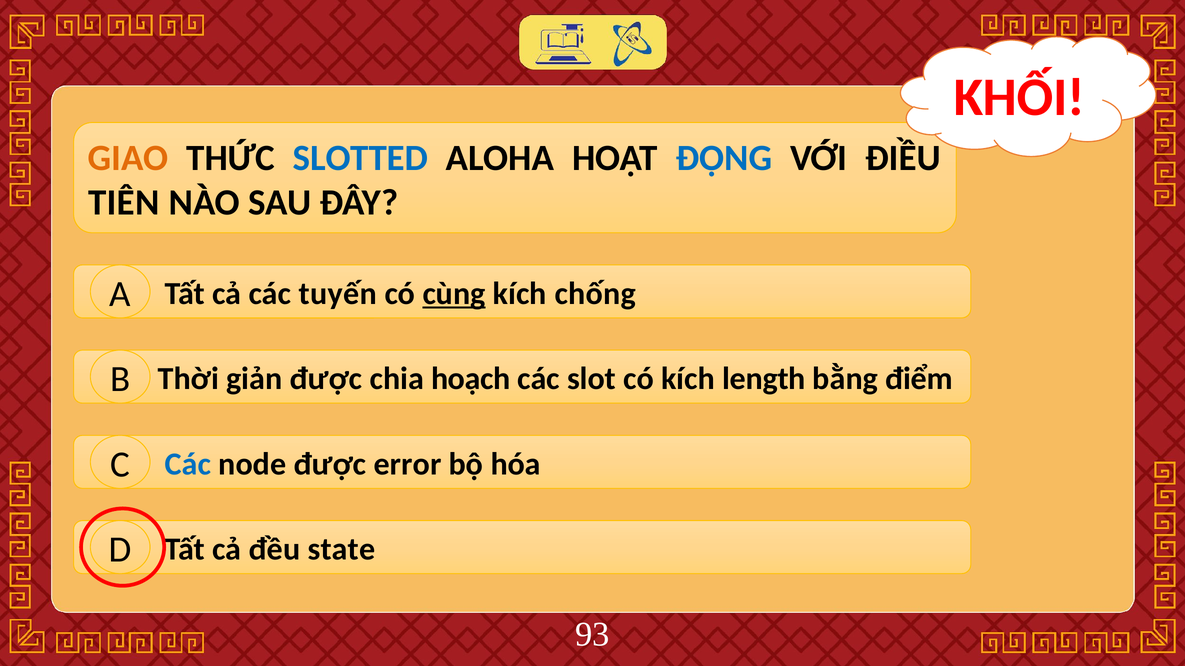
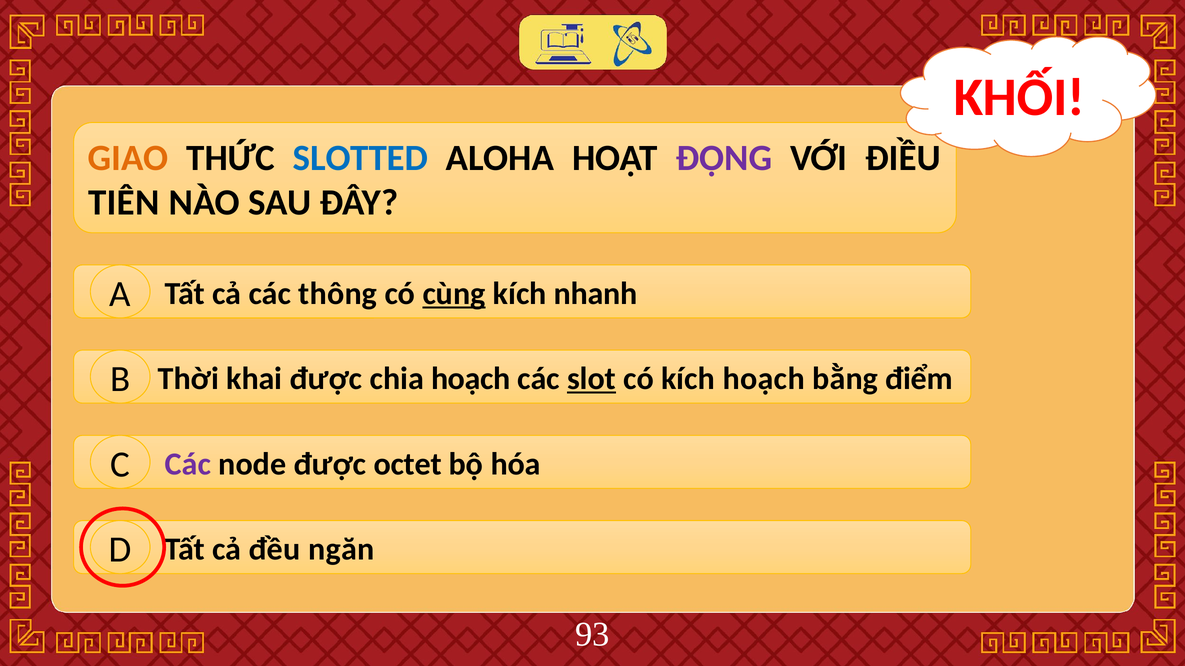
ĐỘNG colour: blue -> purple (724, 158)
tuyến: tuyến -> thông (338, 294)
chống: chống -> nhanh (596, 294)
giản: giản -> khai (254, 379)
slot underline: none -> present (592, 379)
kích length: length -> hoạch (764, 379)
Các colour: blue -> purple (188, 464)
error: error -> octet (408, 464)
state: state -> ngăn (341, 550)
